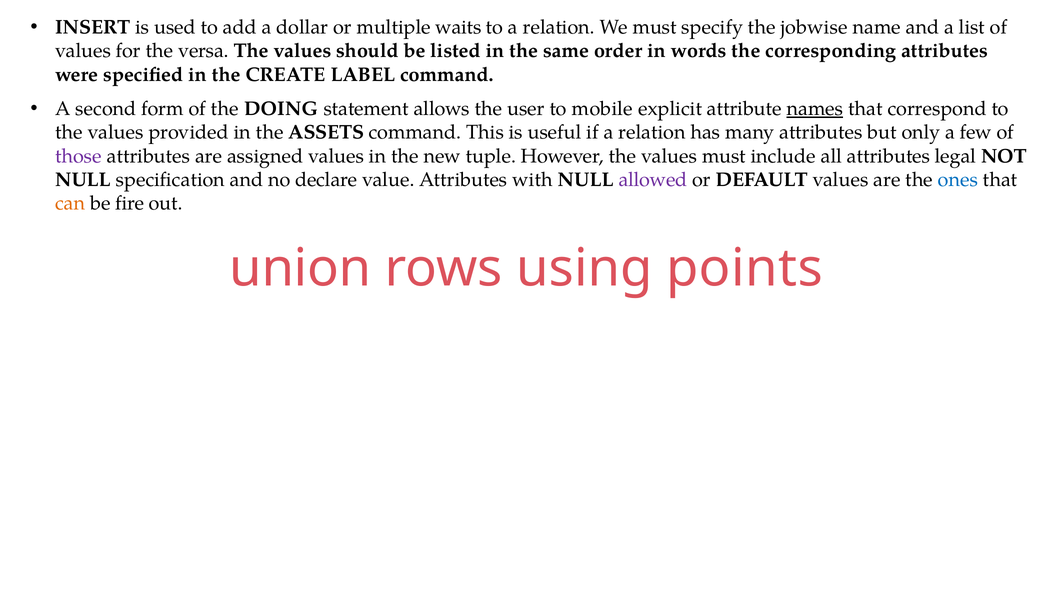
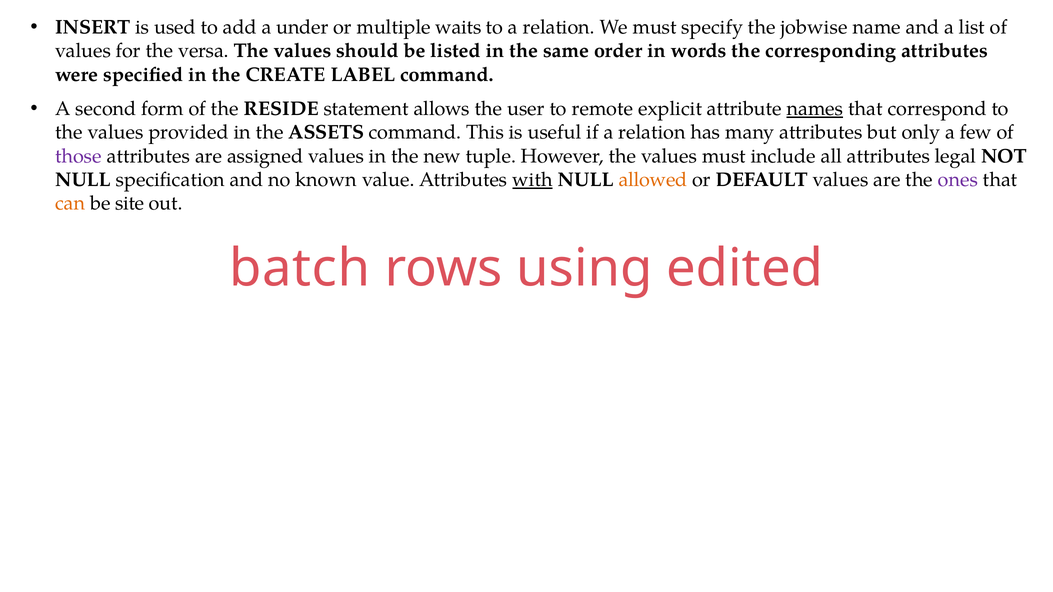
dollar: dollar -> under (302, 27)
DOING: DOING -> RESIDE (281, 109)
mobile: mobile -> remote (602, 109)
declare: declare -> known (326, 180)
with underline: none -> present (532, 180)
allowed colour: purple -> orange (653, 180)
ones colour: blue -> purple (958, 180)
fire: fire -> site (130, 204)
union: union -> batch (300, 269)
points: points -> edited (745, 269)
